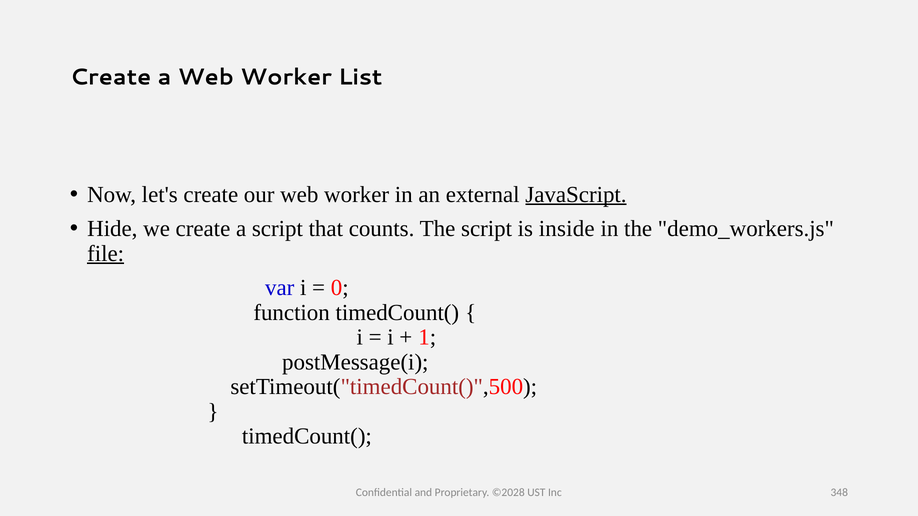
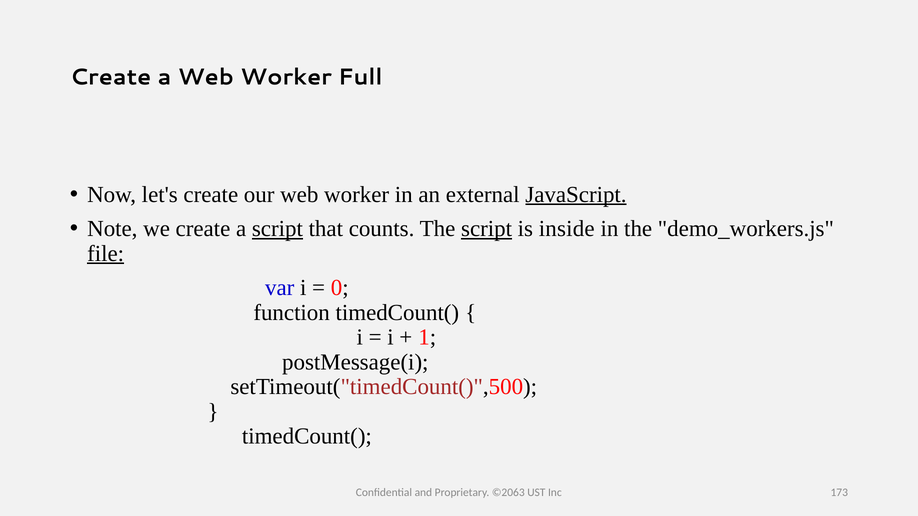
List: List -> Full (360, 77)
Hide: Hide -> Note (112, 229)
script underline: none -> present (277, 229)
script underline: none -> present (487, 229)
©2028: ©2028 -> ©2063 (508, 493)
348: 348 -> 173 (839, 493)
